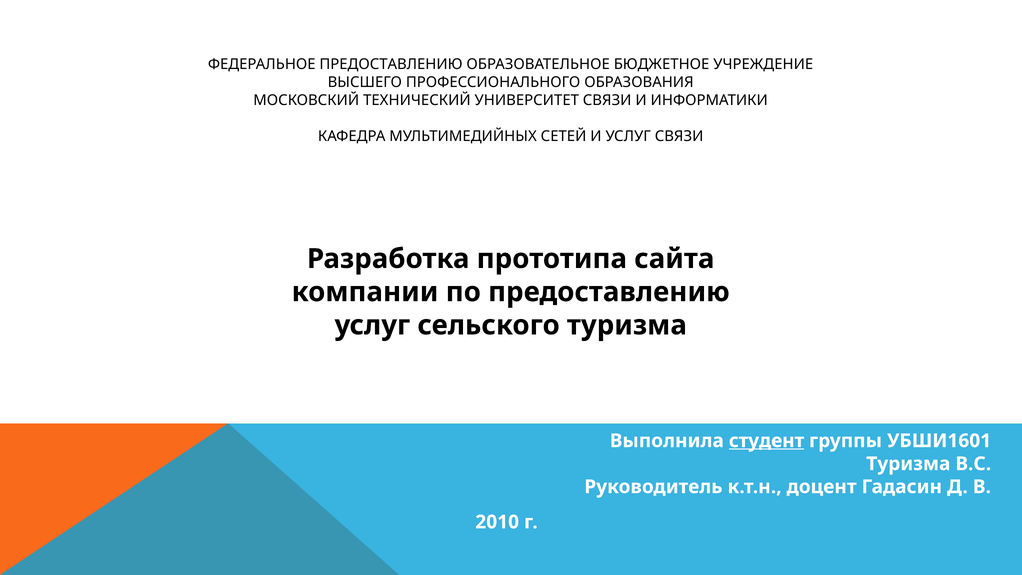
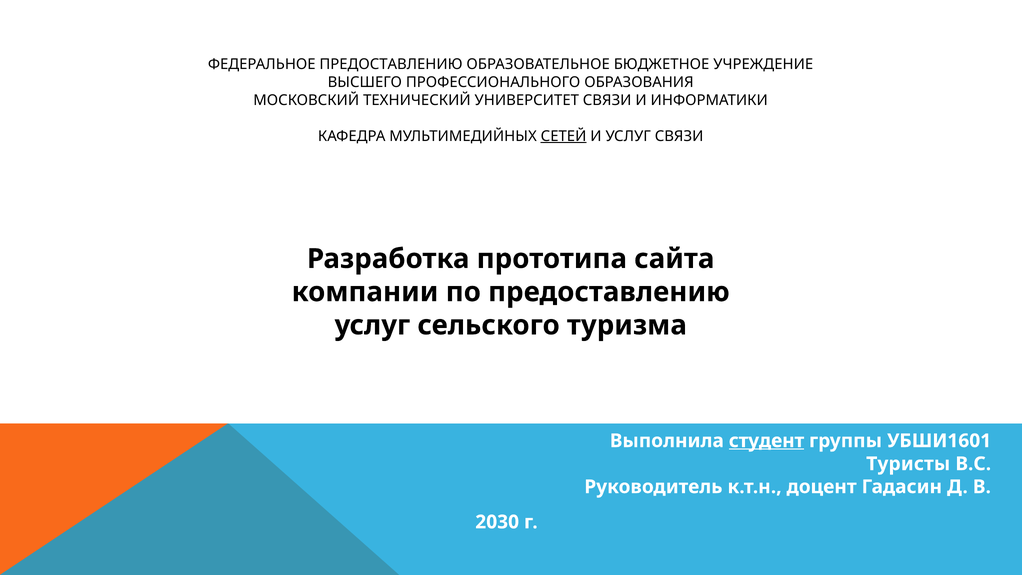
СЕТЕЙ underline: none -> present (564, 136)
Туризма: Туризма -> Туристы (908, 464)
2010: 2010 -> 2030 (497, 522)
